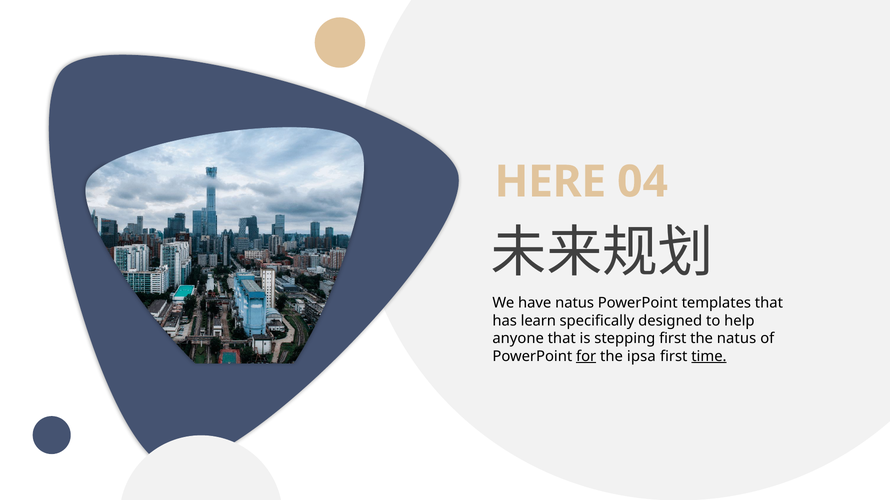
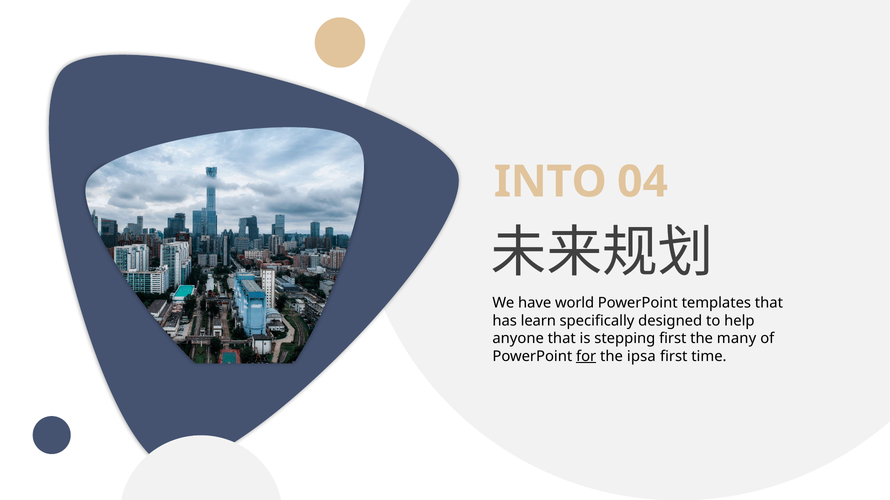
HERE: HERE -> INTO (550, 182)
have natus: natus -> world (575, 303)
the natus: natus -> many (737, 339)
time underline: present -> none (709, 357)
